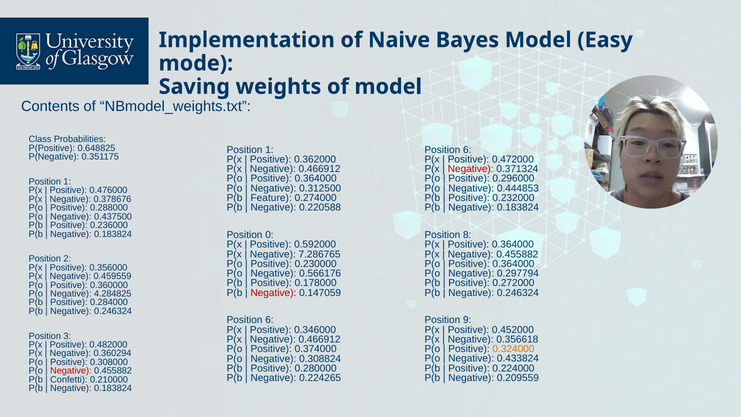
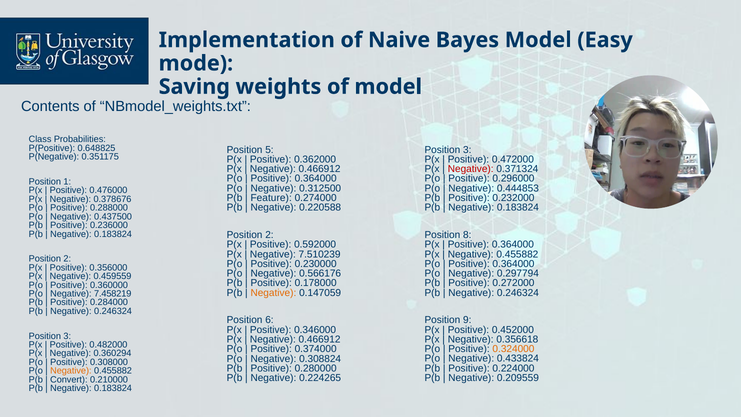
1: 1 -> 5 (269, 150)
6: 6 -> 3 (467, 150)
0: 0 -> 2 (269, 235)
7.286765: 7.286765 -> 7.510239 (320, 254)
Negative colour: red -> orange (273, 293)
4.284825: 4.284825 -> 7.458219 (113, 294)
Negative colour: red -> orange (71, 371)
Confetti: Confetti -> Convert (69, 380)
